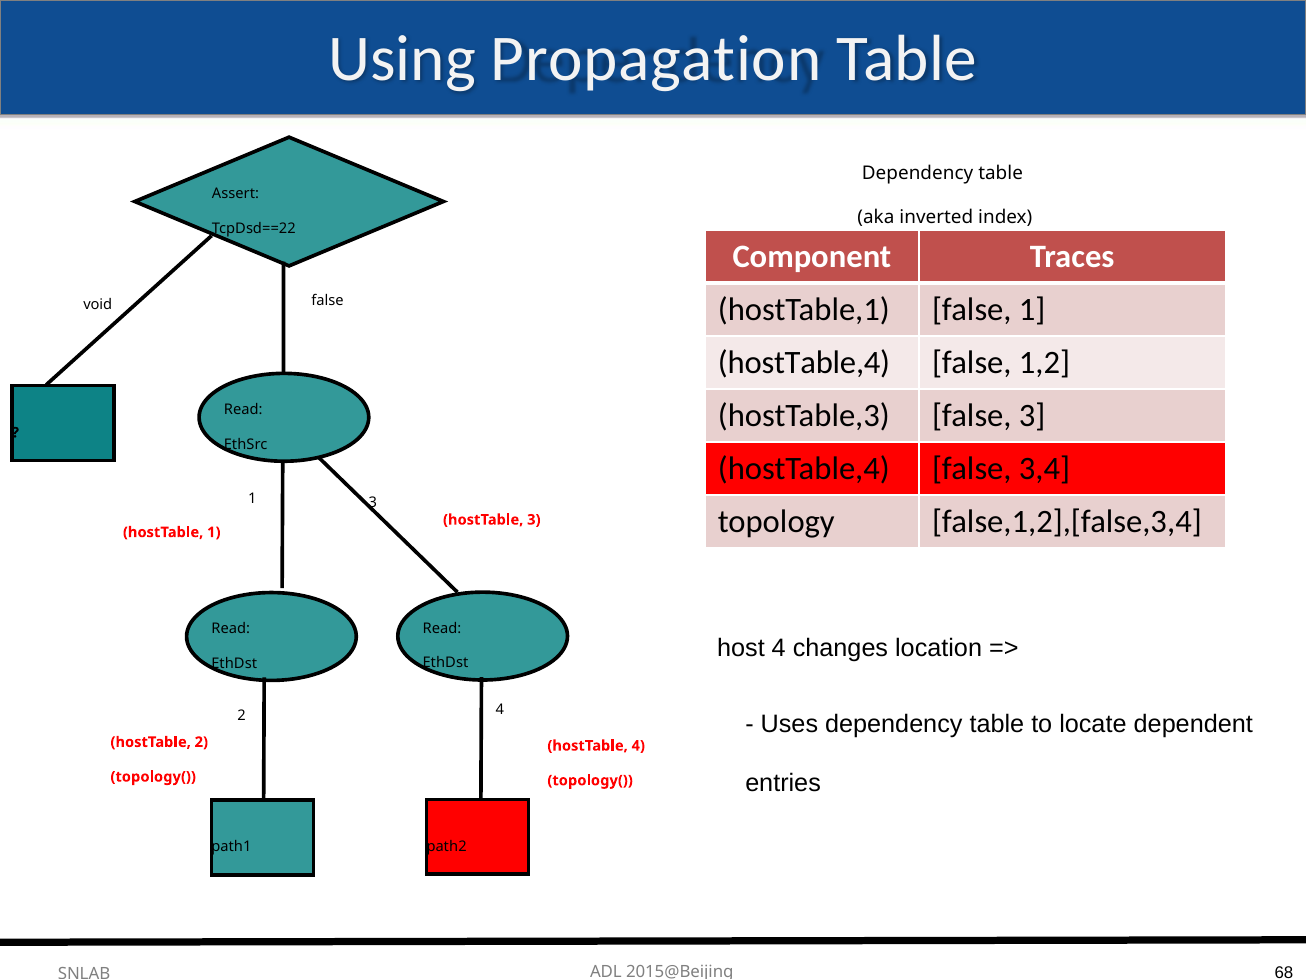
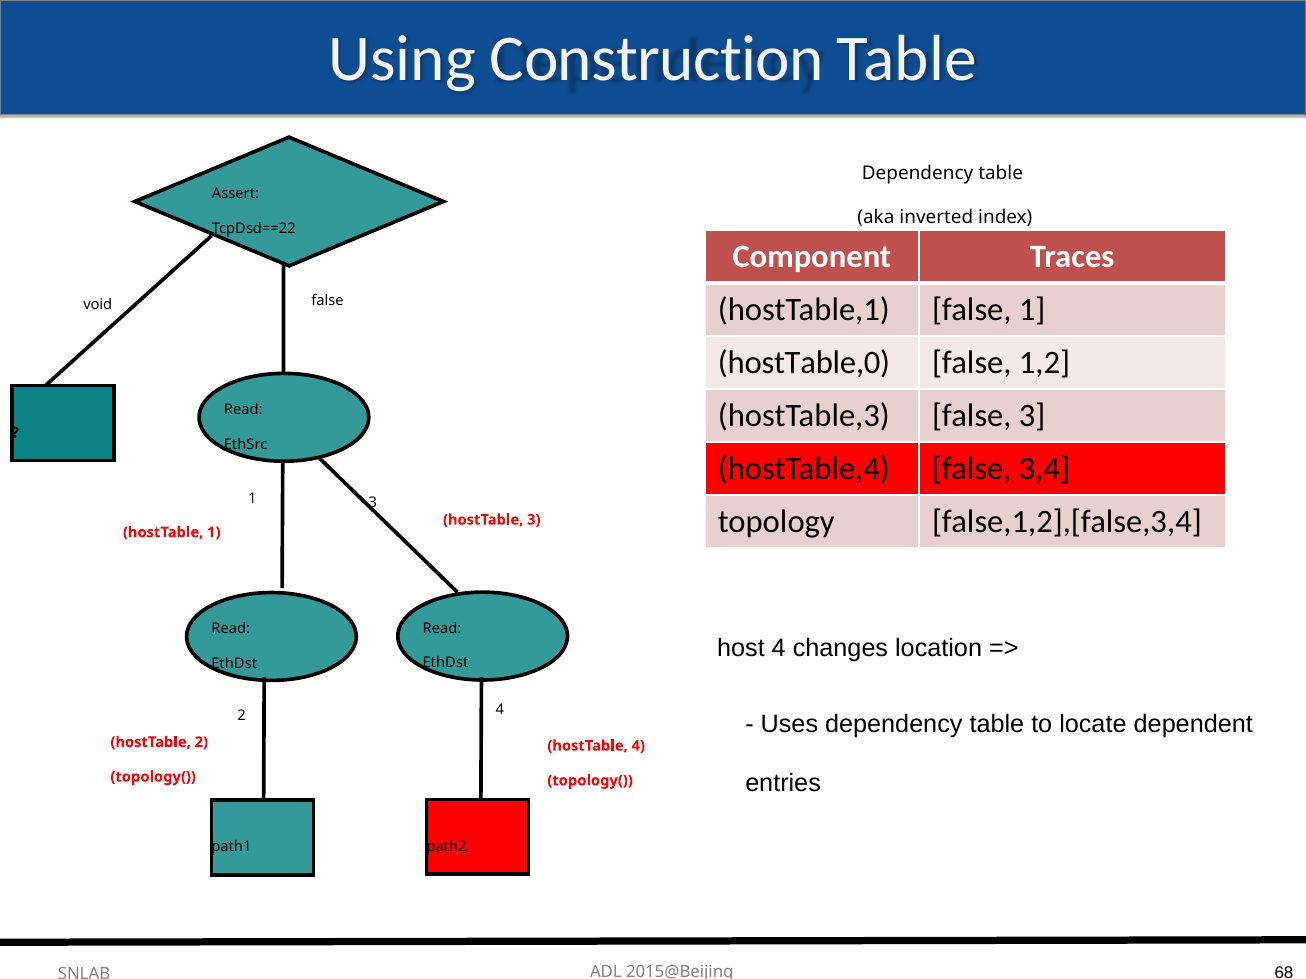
Propagation: Propagation -> Construction (657, 59)
hostTable,4: hostTable,4 -> hostTable,0 (804, 363)
